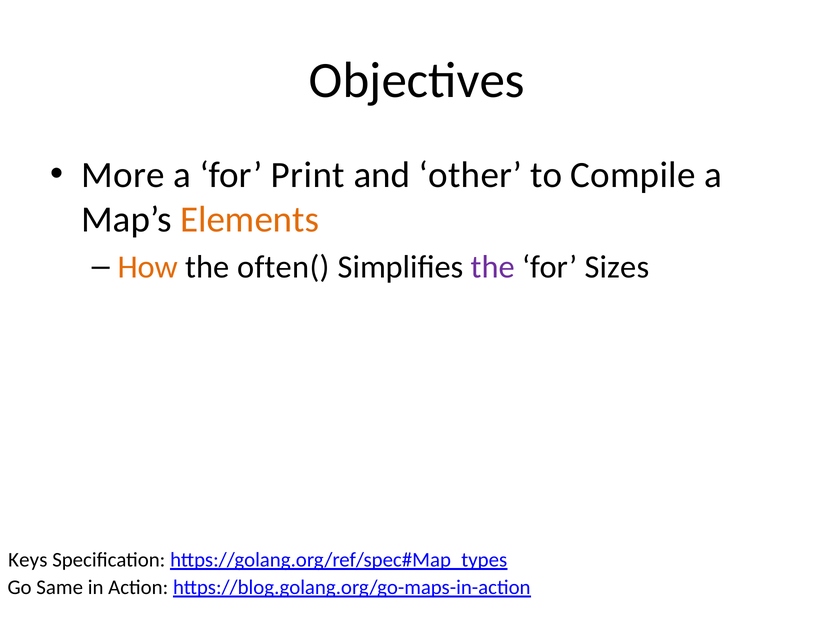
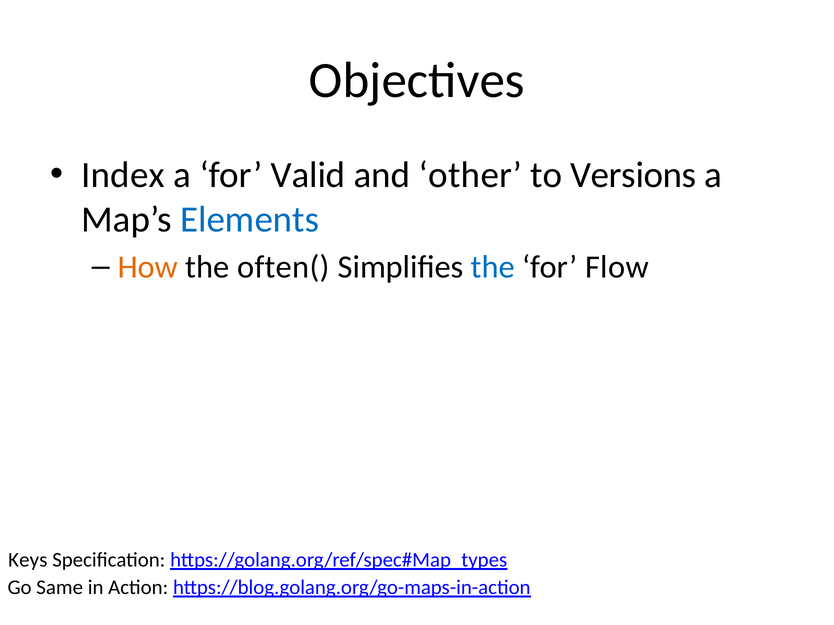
More: More -> Index (123, 175)
Print: Print -> Valid (308, 175)
Compile: Compile -> Versions (633, 175)
Elements colour: orange -> blue (250, 220)
the colour: purple -> blue (493, 267)
Sizes: Sizes -> Flow (617, 267)
